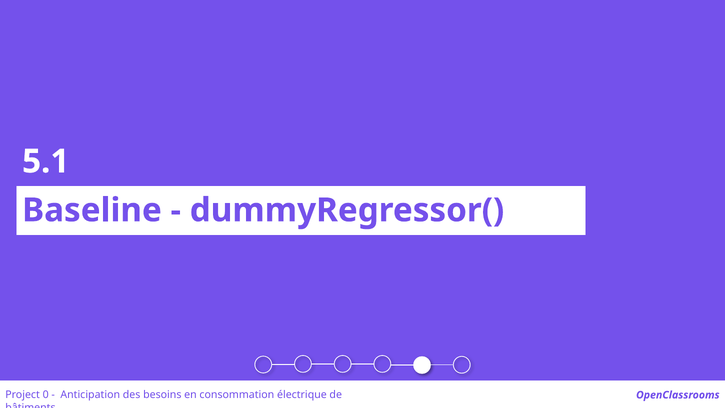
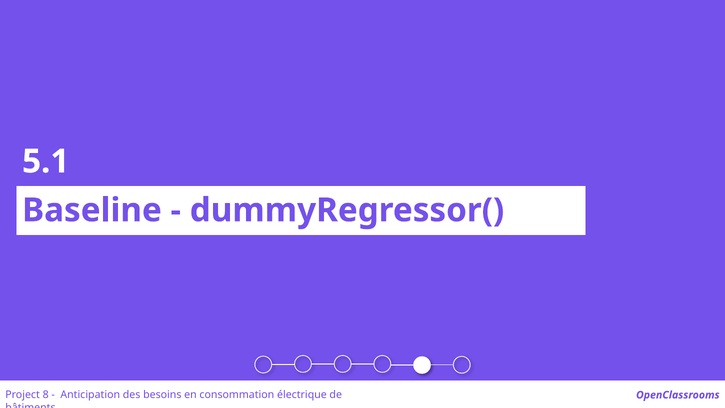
0: 0 -> 8 (46, 395)
